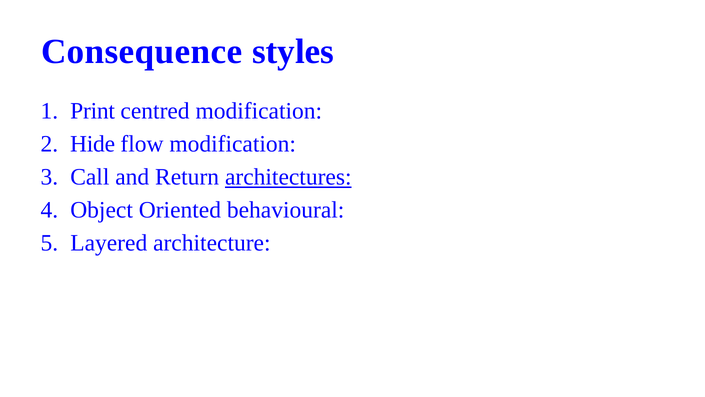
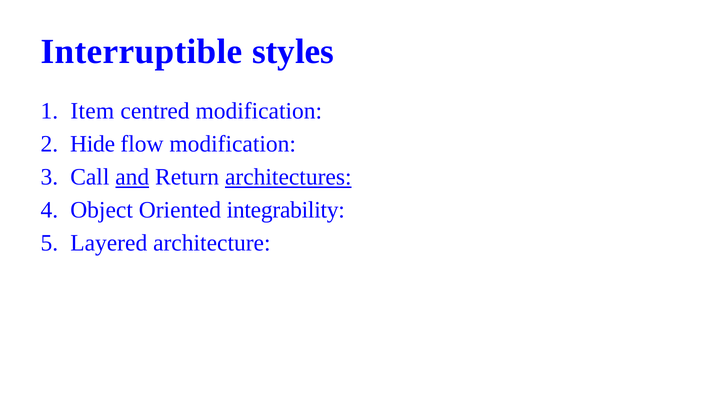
Consequence: Consequence -> Interruptible (142, 51)
Print: Print -> Item (92, 111)
and underline: none -> present (132, 177)
behavioural: behavioural -> integrability (286, 210)
